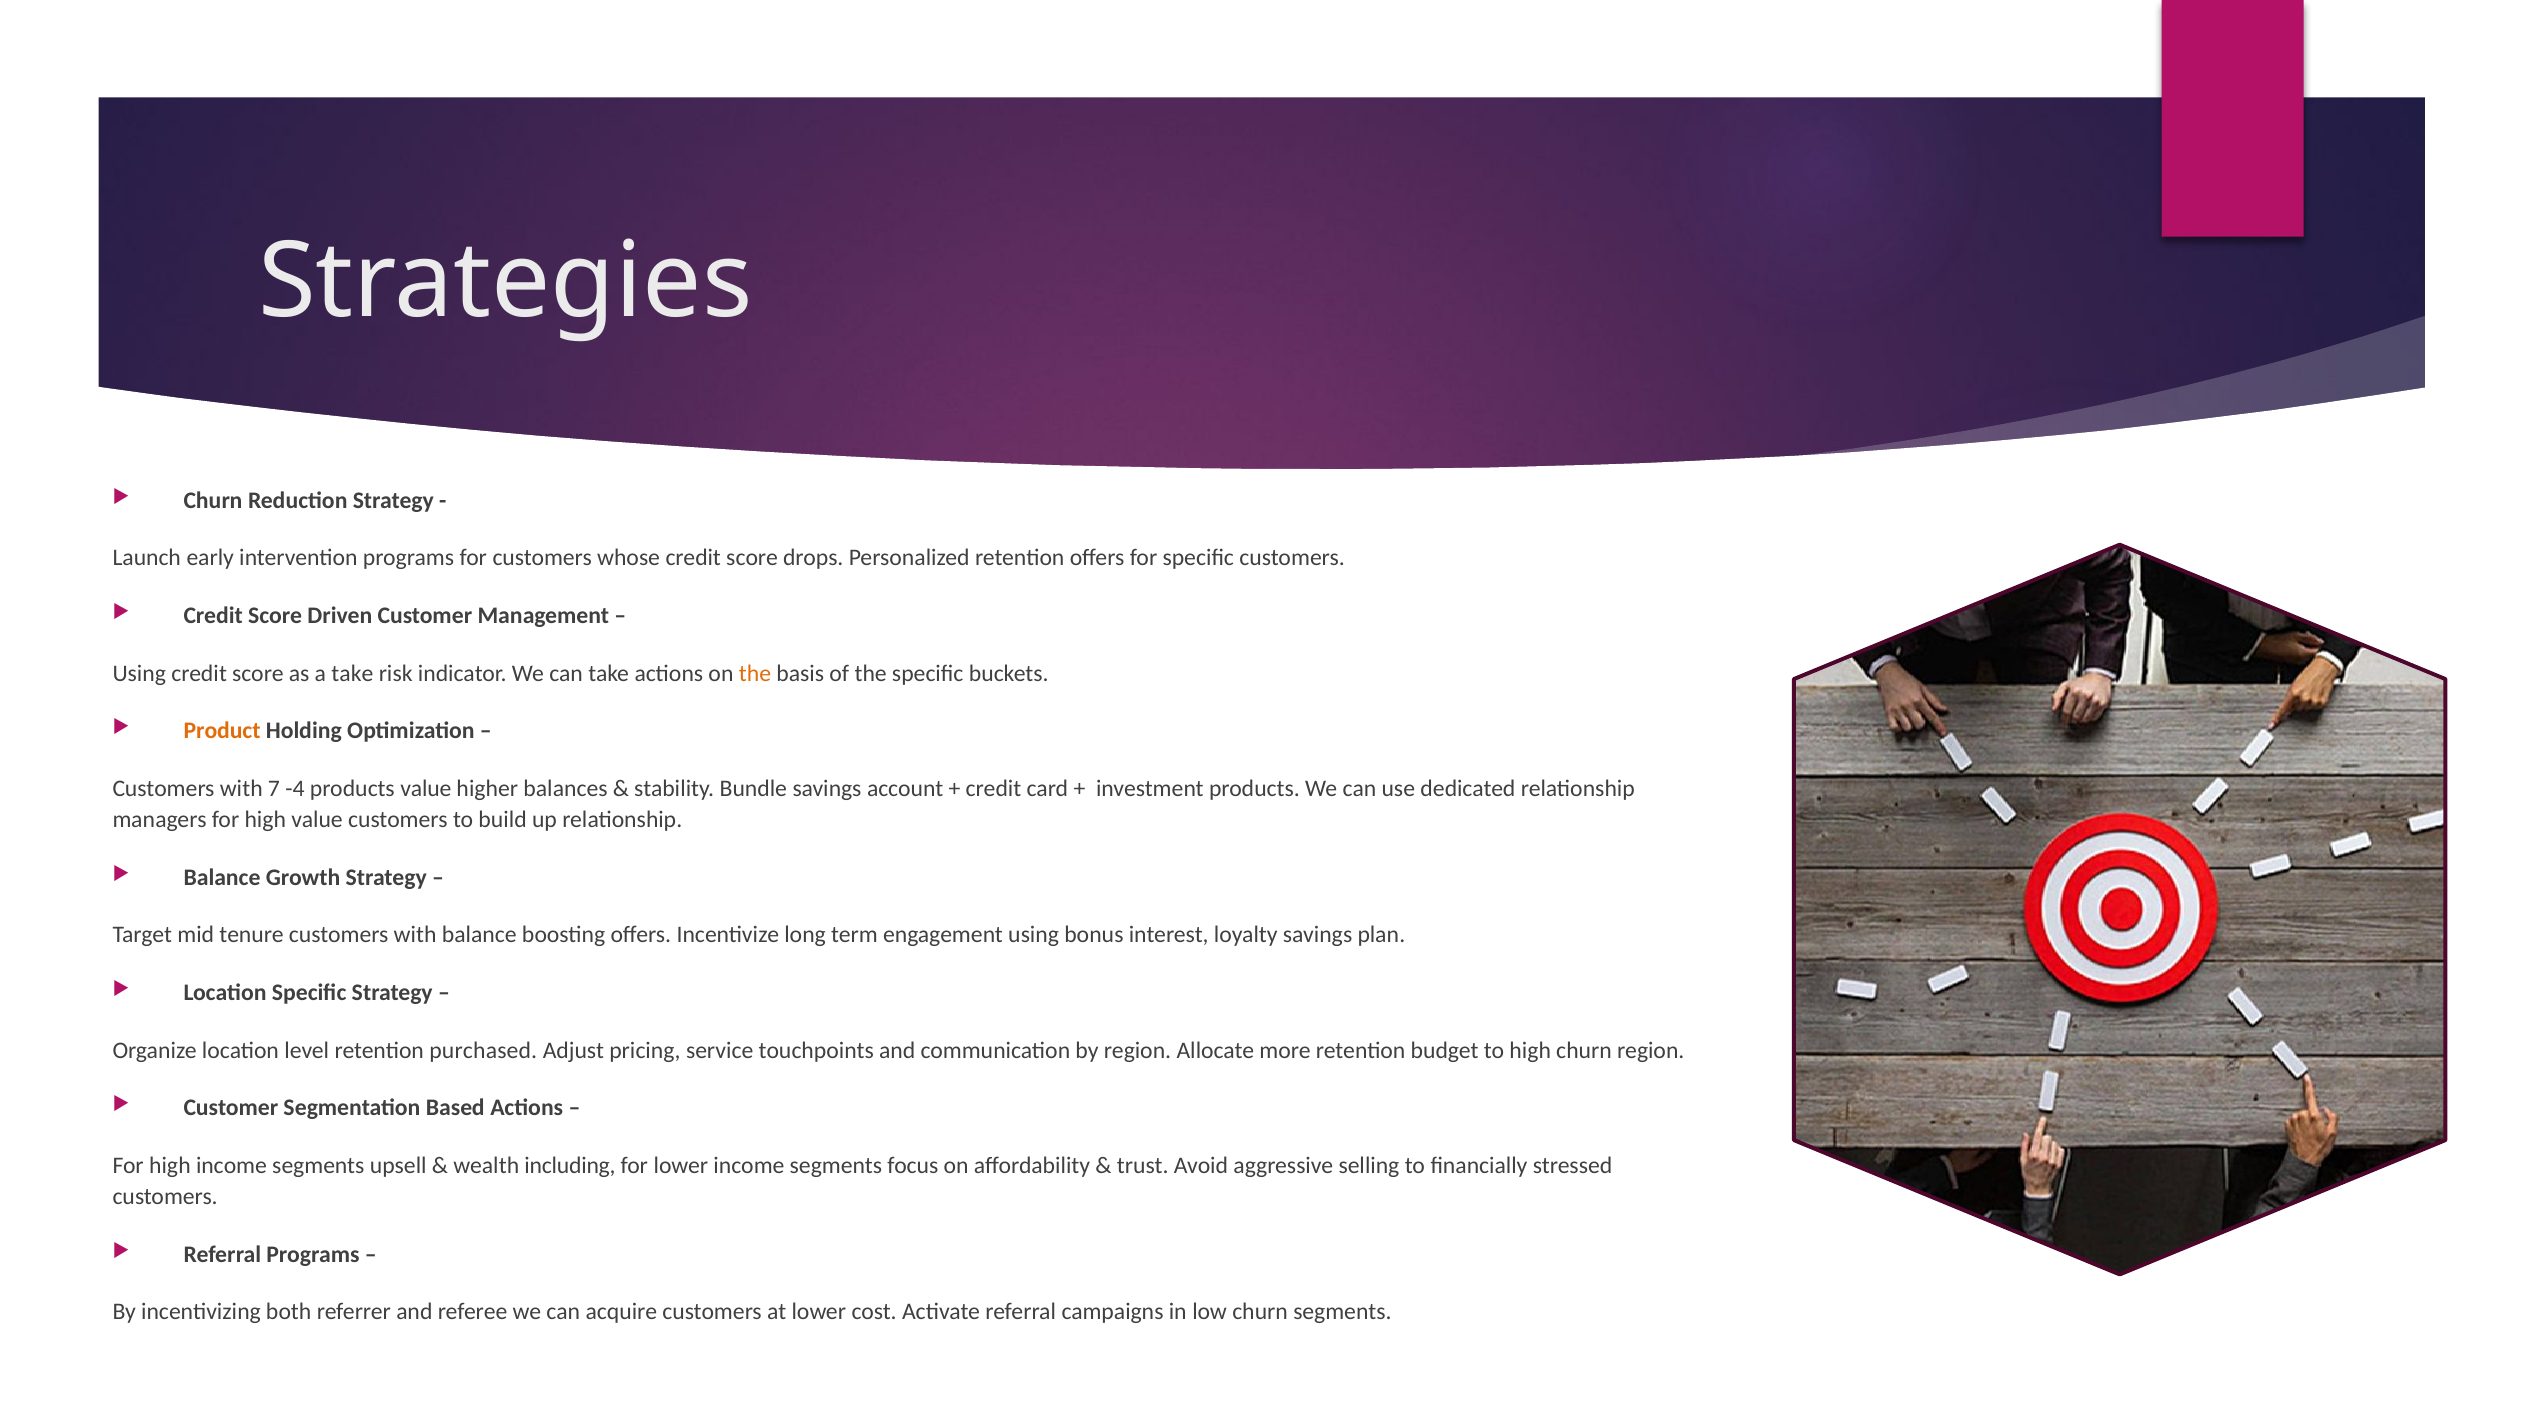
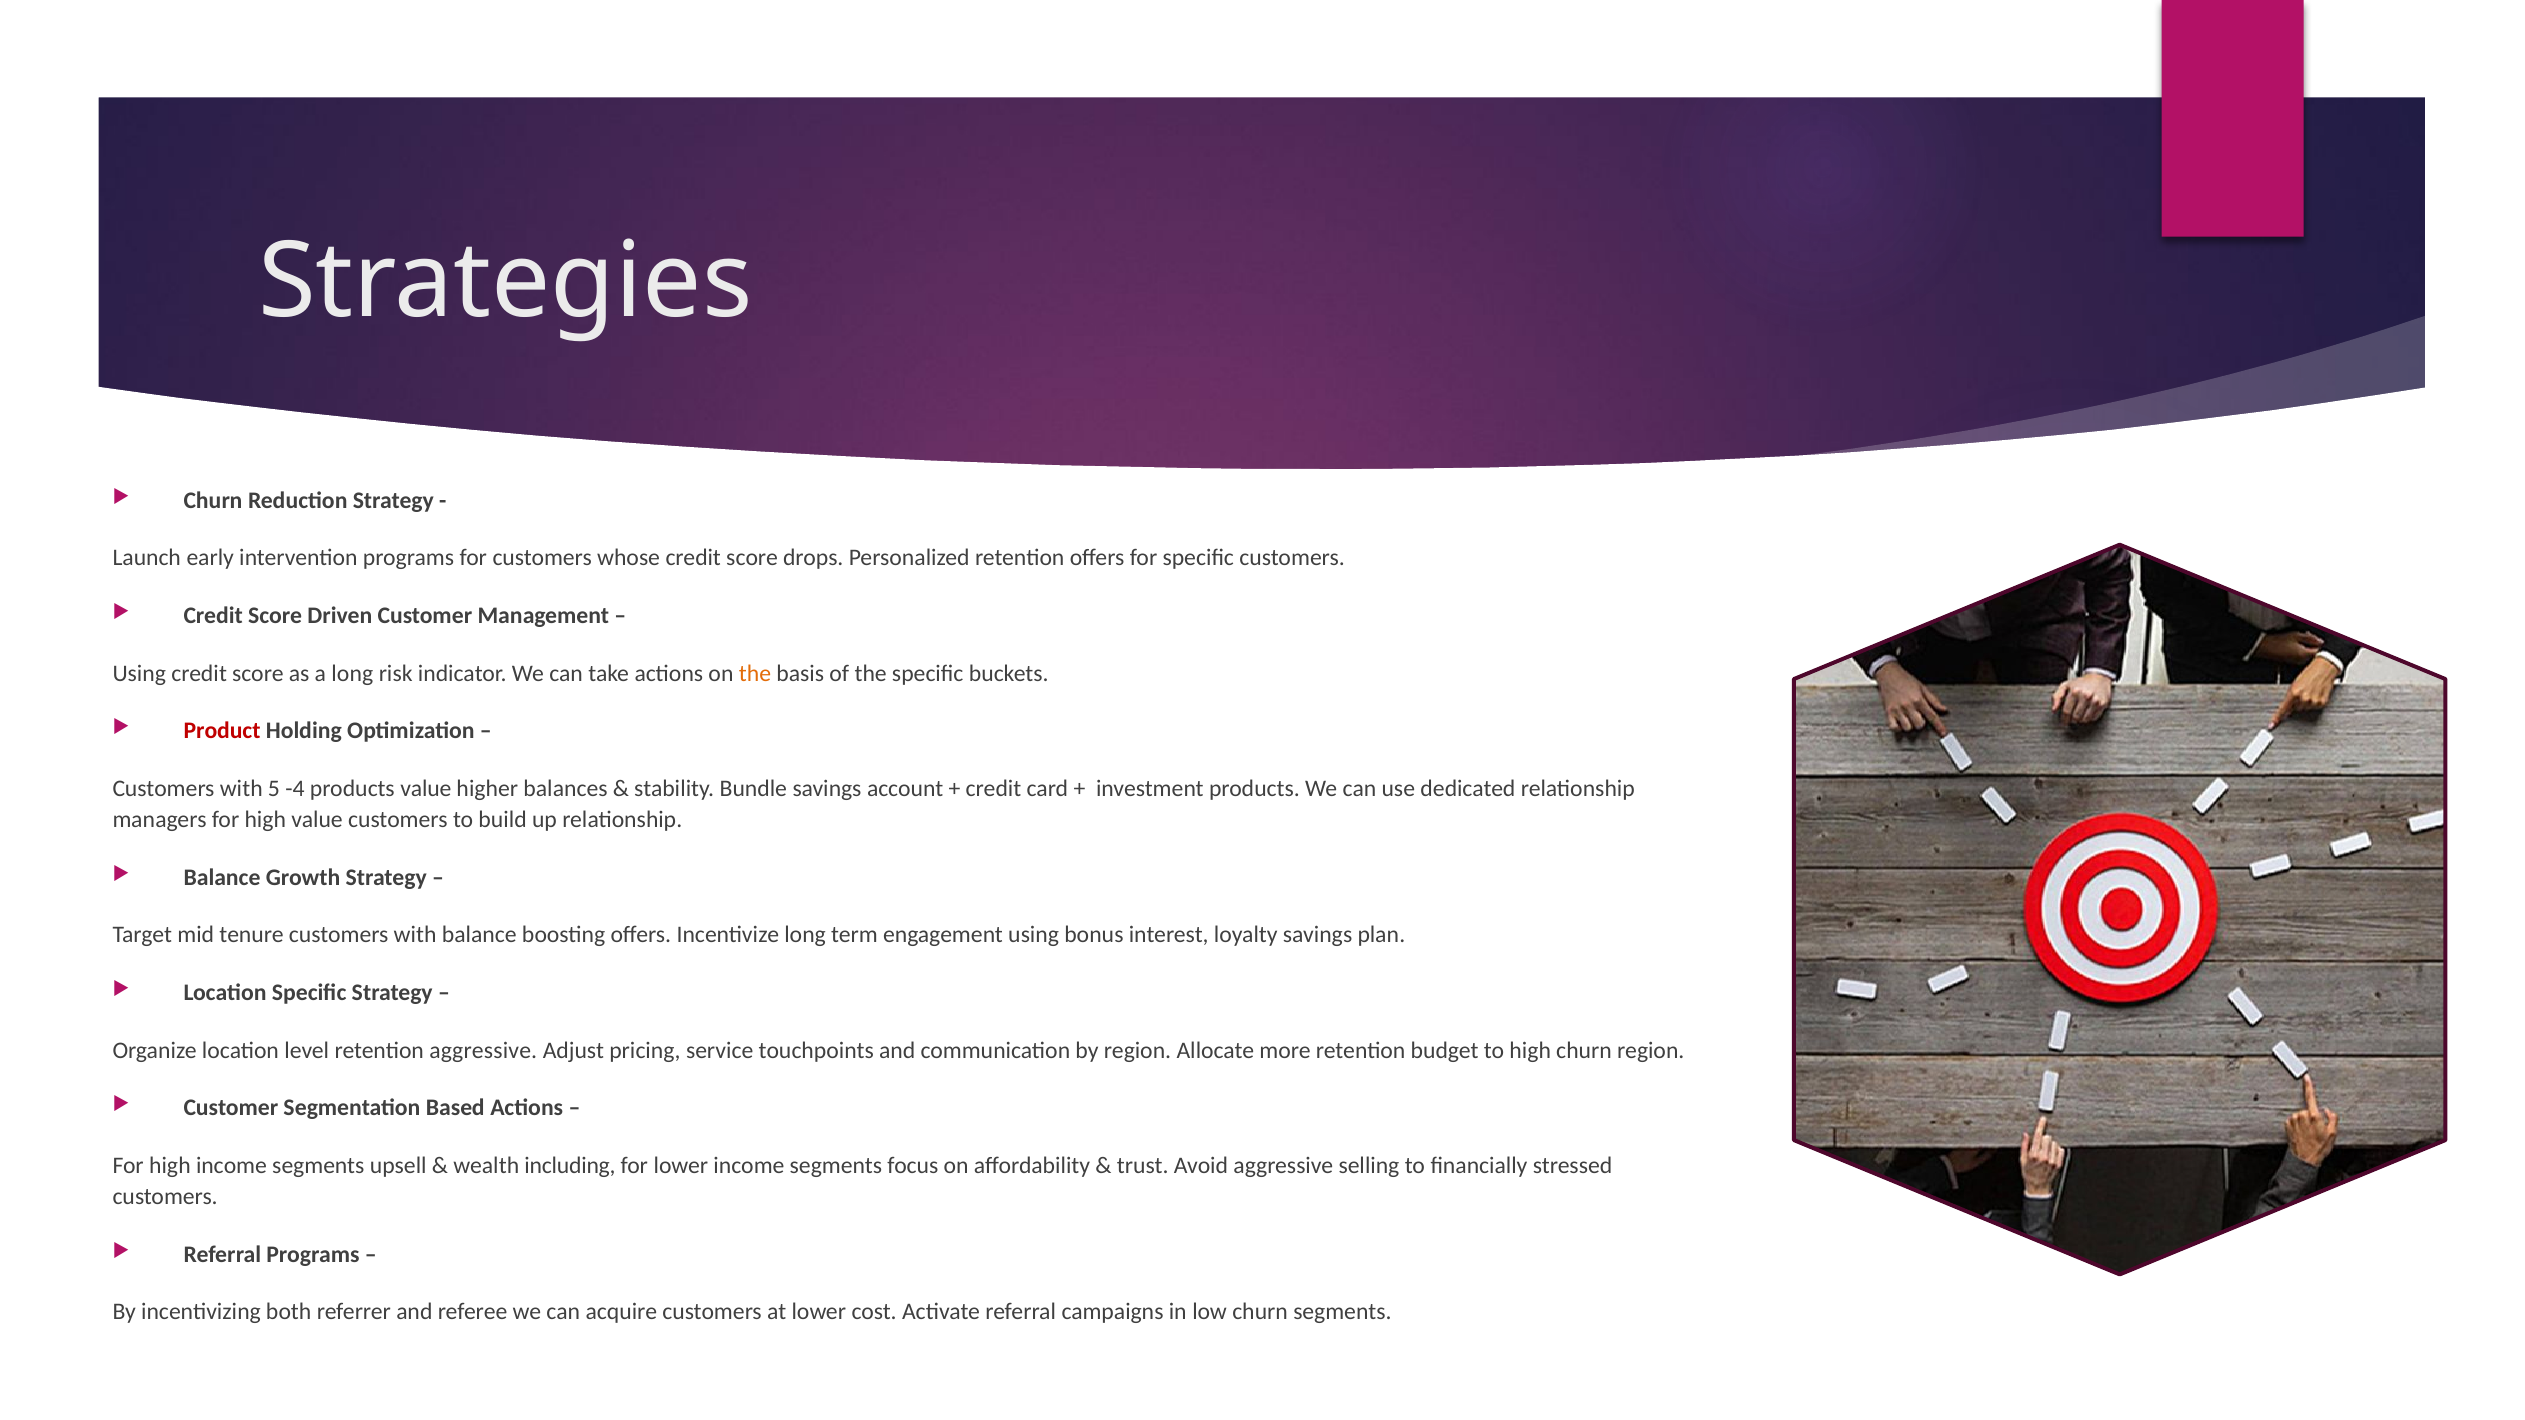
a take: take -> long (352, 673)
Product colour: orange -> red (222, 731)
7: 7 -> 5 (274, 789)
retention purchased: purchased -> aggressive (483, 1051)
